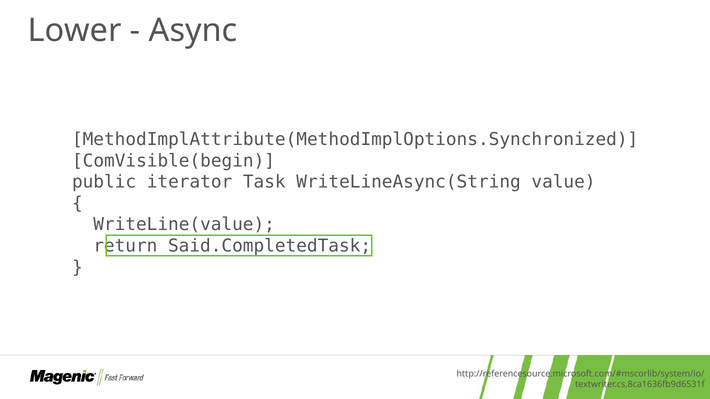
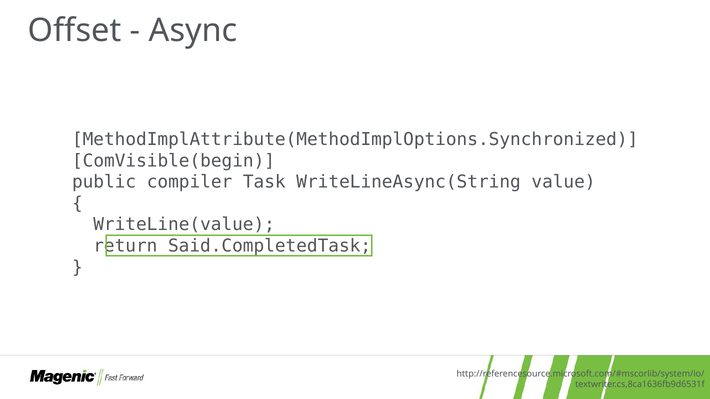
Lower: Lower -> Offset (75, 30)
iterator: iterator -> compiler (190, 182)
